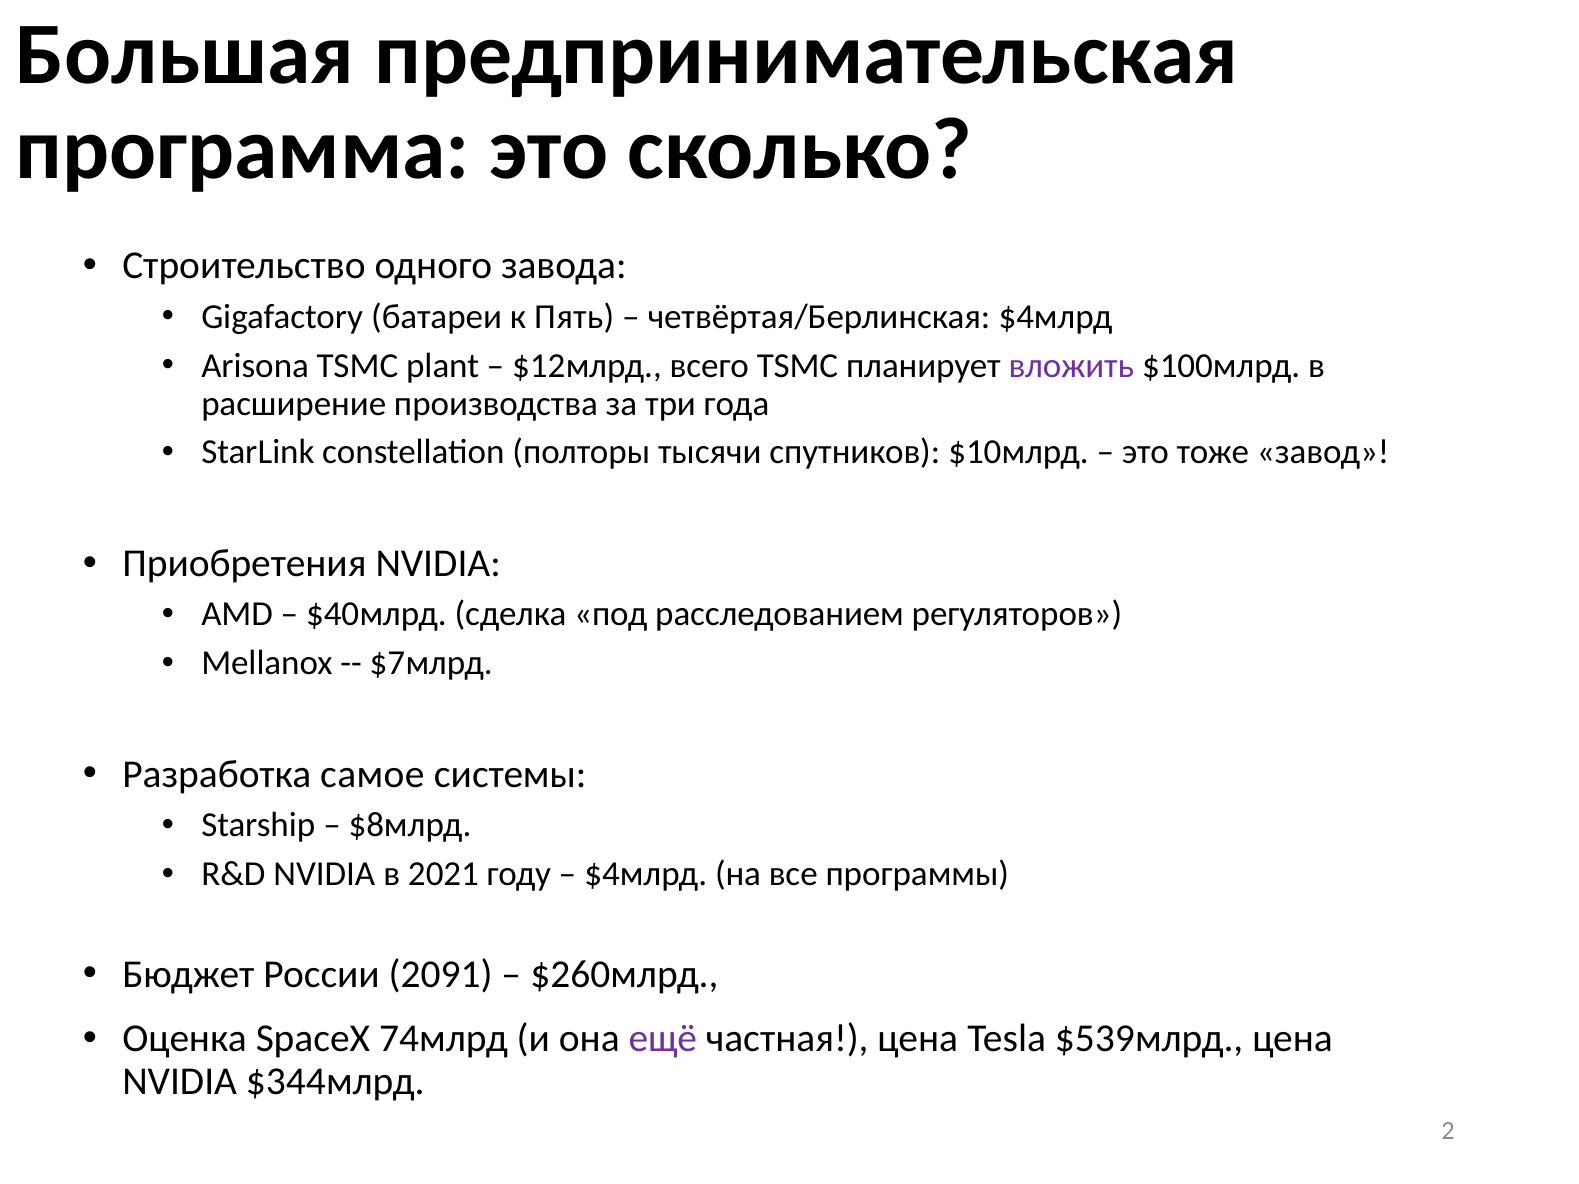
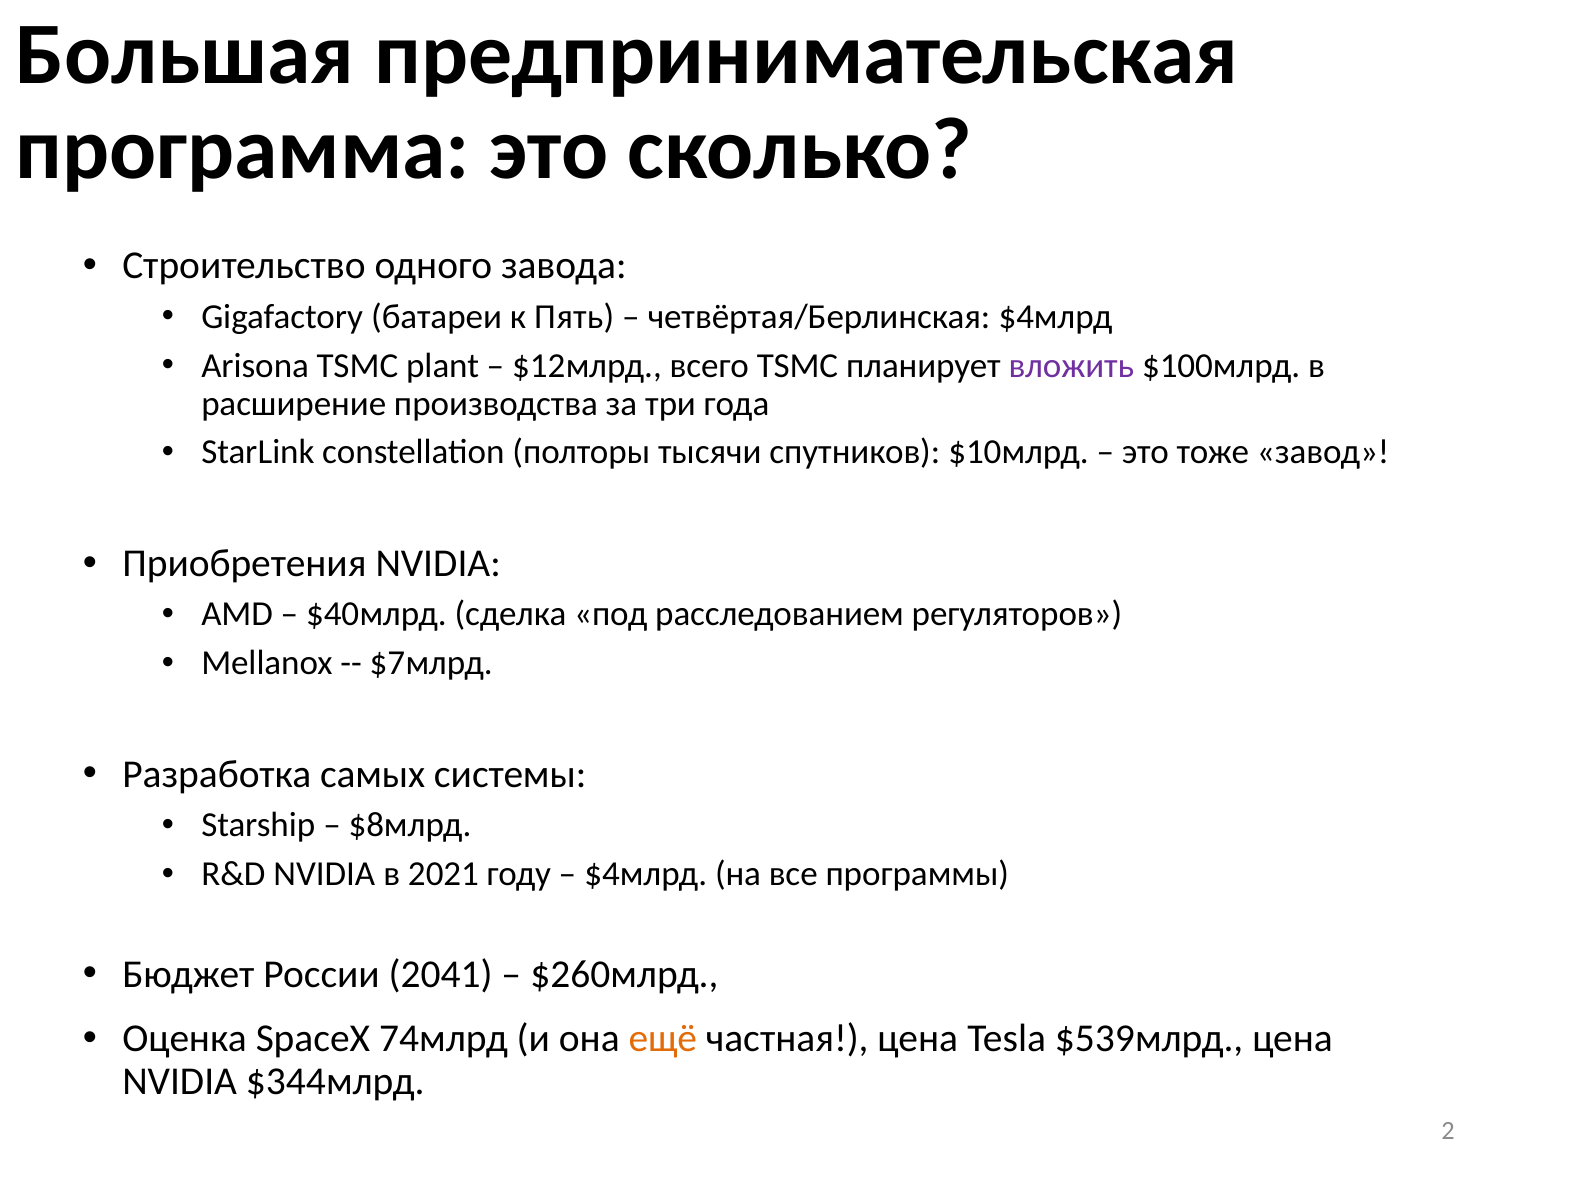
самое: самое -> самых (373, 774)
2091: 2091 -> 2041 (441, 974)
ещё colour: purple -> orange (663, 1039)
